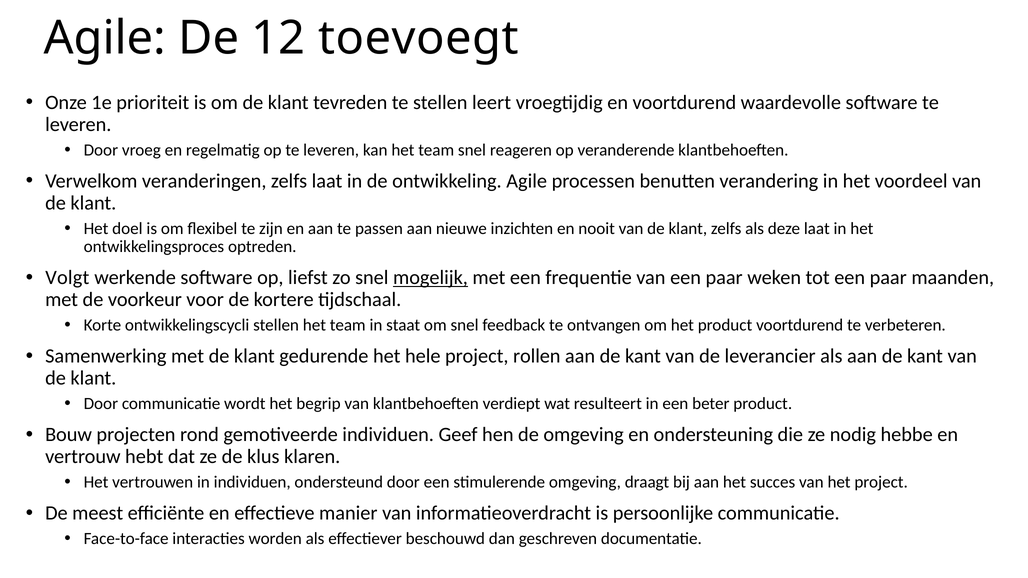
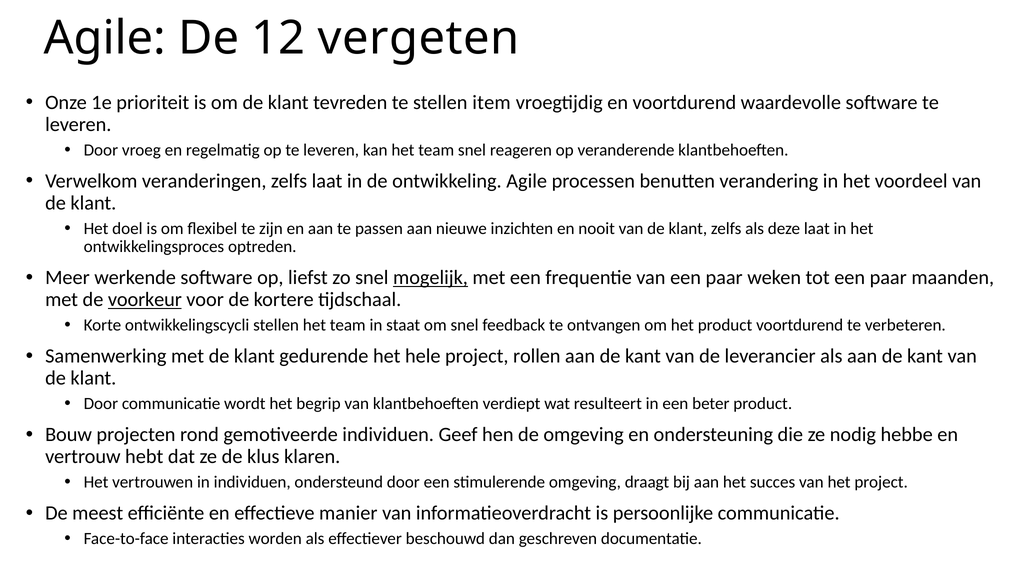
toevoegt: toevoegt -> vergeten (419, 38)
leert: leert -> item (492, 102)
Volgt: Volgt -> Meer (67, 278)
voorkeur underline: none -> present (145, 300)
